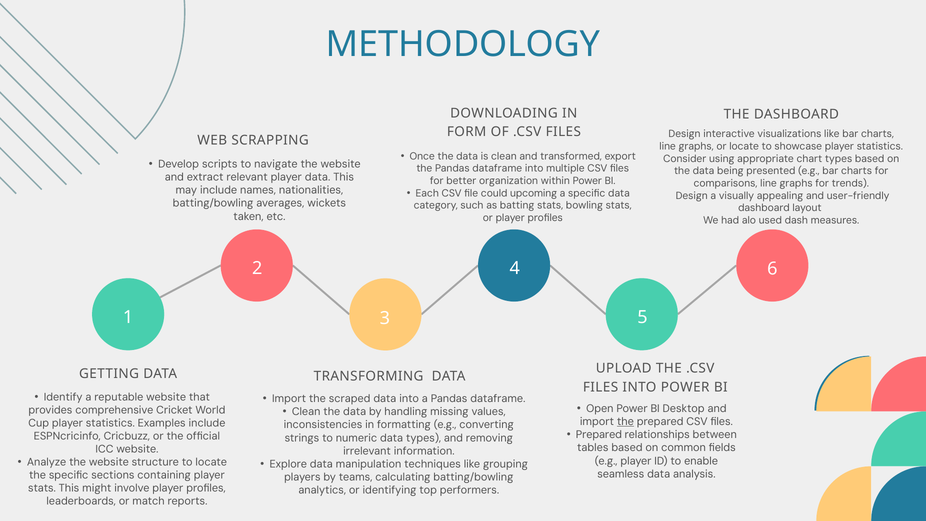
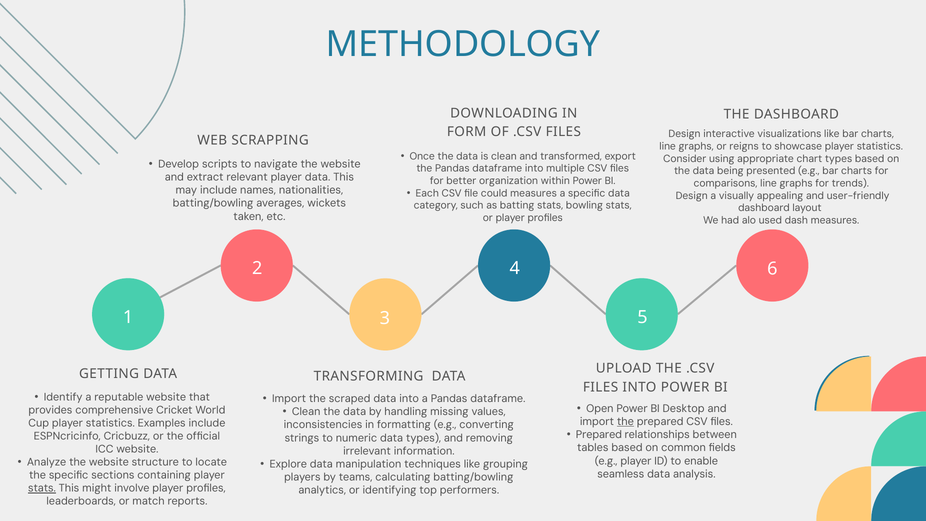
or locate: locate -> reigns (744, 146)
could upcoming: upcoming -> measures (534, 193)
stats underline: none -> present (42, 488)
